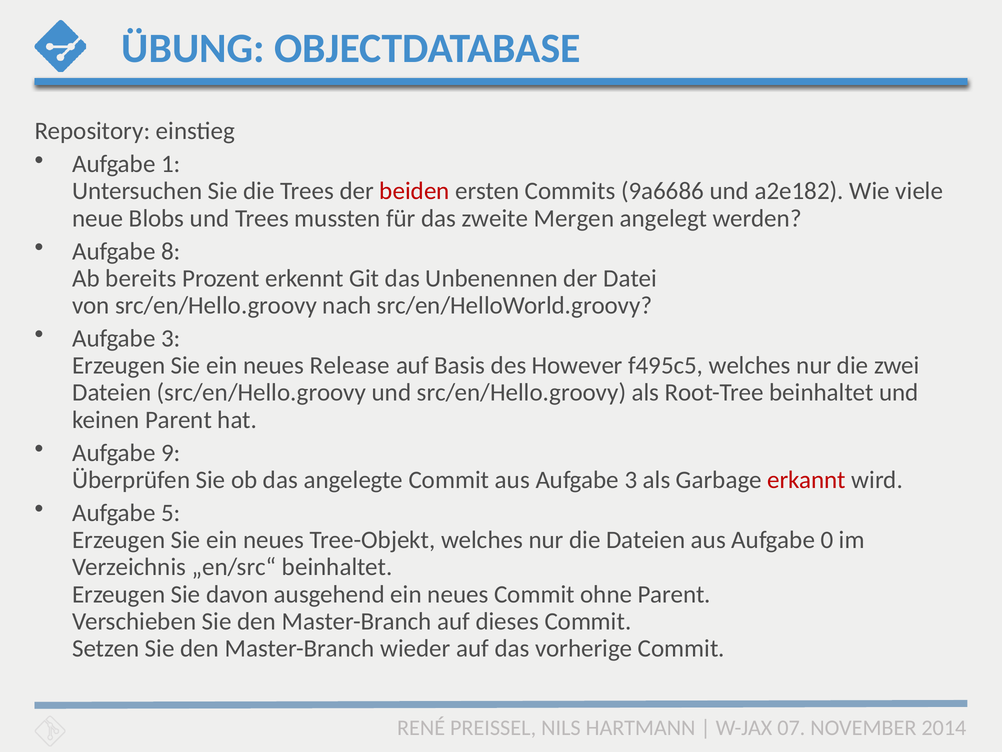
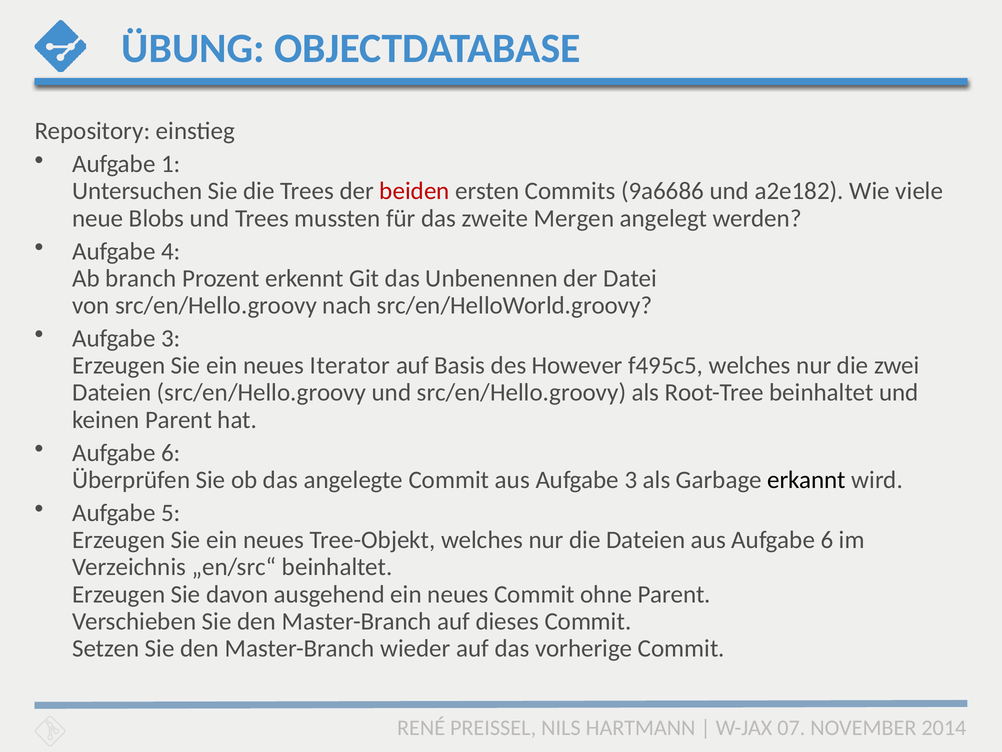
8: 8 -> 4 (171, 251)
bereits: bereits -> branch (141, 278)
Release: Release -> Iterator (350, 365)
9: 9 -> 6 (171, 453)
erkannt colour: red -> black (807, 480)
aus Aufgabe 0: 0 -> 6 (827, 540)
